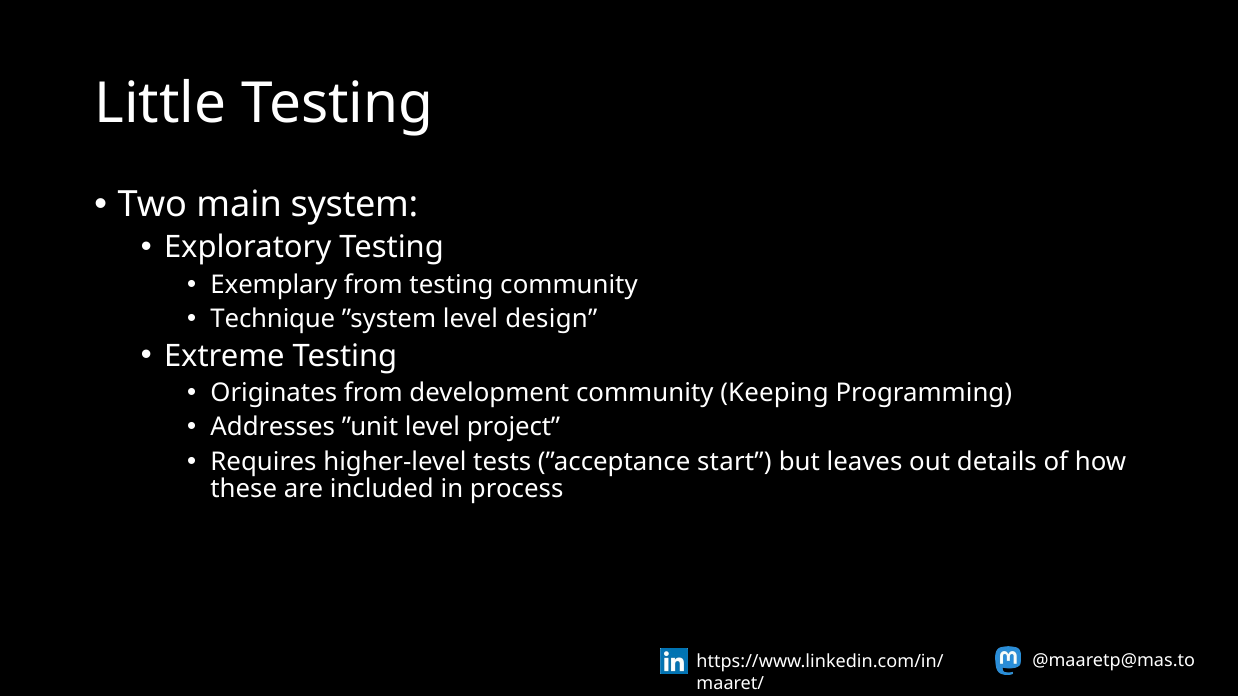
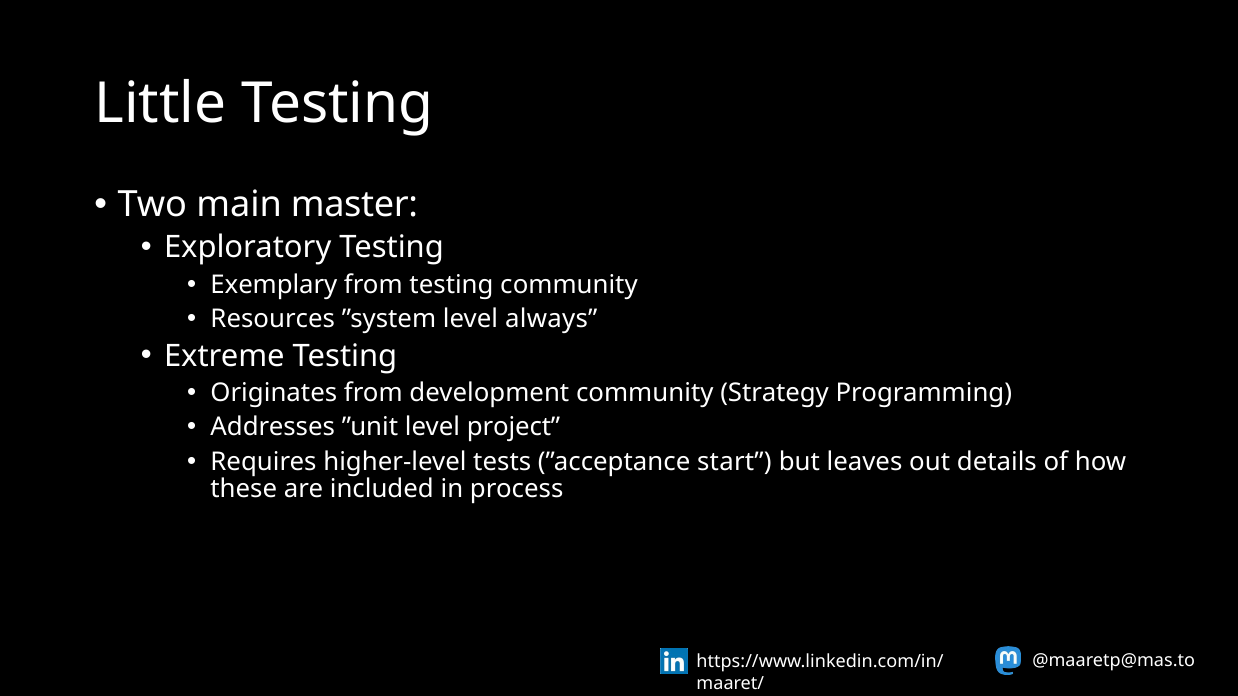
system: system -> master (354, 205)
Technique: Technique -> Resources (273, 319)
design: design -> always (551, 319)
Keeping: Keeping -> Strategy (775, 393)
